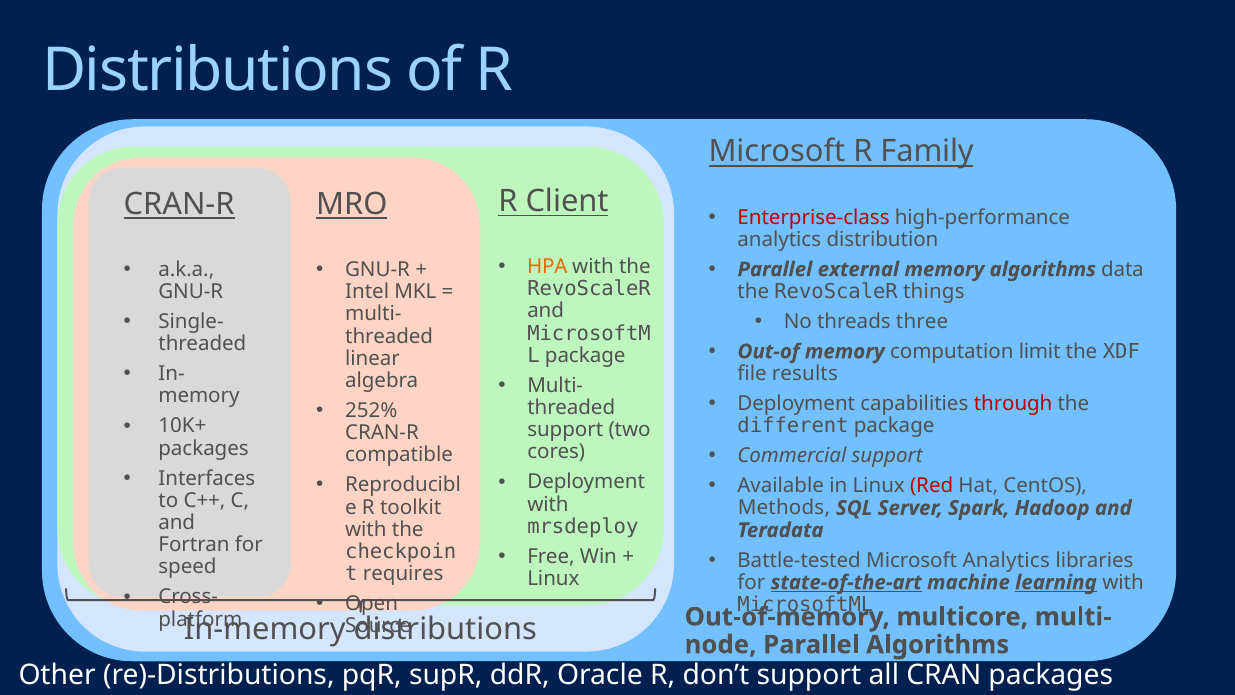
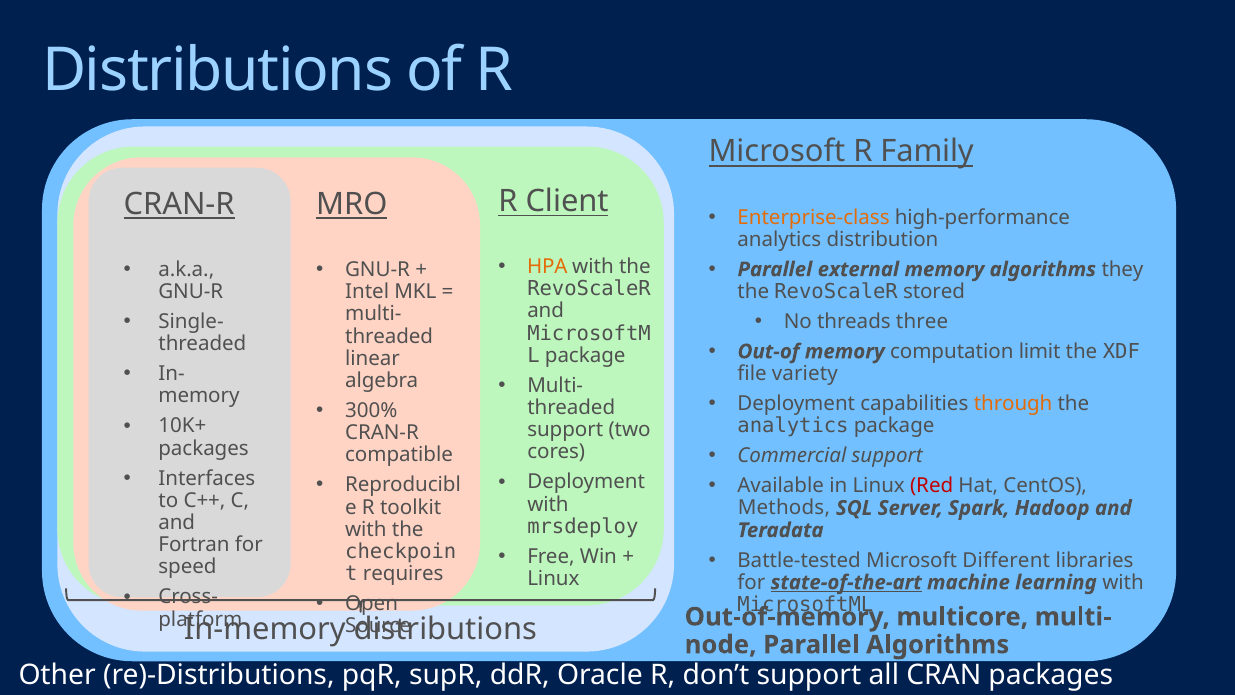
Enterprise-class colour: red -> orange (814, 217)
data: data -> they (1122, 269)
things: things -> stored (934, 292)
results: results -> variety (805, 374)
through colour: red -> orange (1013, 404)
252%: 252% -> 300% (371, 410)
different: different -> analytics (793, 426)
Microsoft Analytics: Analytics -> Different (1006, 560)
learning underline: present -> none (1056, 582)
